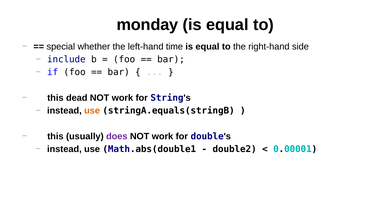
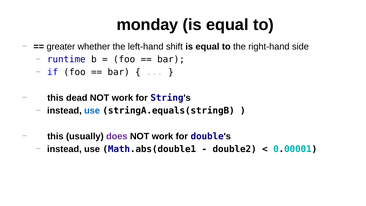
special: special -> greater (61, 47)
time: time -> shift (174, 47)
include: include -> runtime (66, 59)
use colour: orange -> blue (92, 111)
